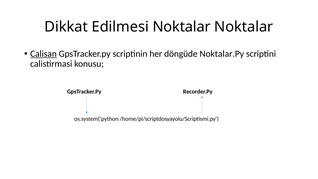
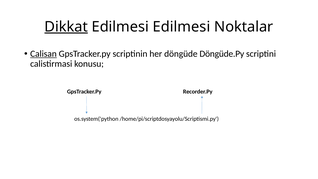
Dikkat underline: none -> present (66, 27)
Edilmesi Noktalar: Noktalar -> Edilmesi (181, 27)
Noktalar.Py: Noktalar.Py -> Döngüde.Py (222, 54)
